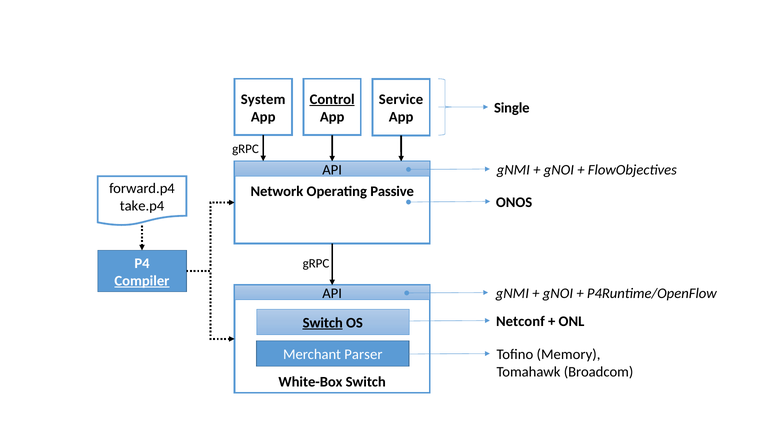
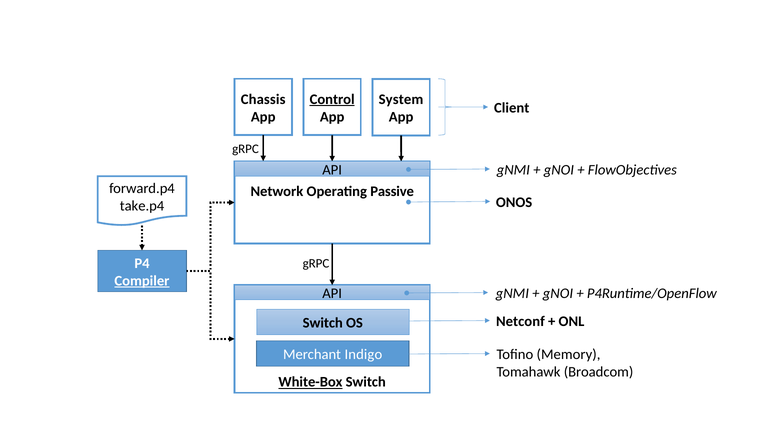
System: System -> Chassis (263, 99)
Service: Service -> System (401, 100)
Single: Single -> Client (512, 108)
Switch underline: present -> none (323, 323)
Parser: Parser -> Indigo (363, 355)
White-Box underline: none -> present (310, 382)
